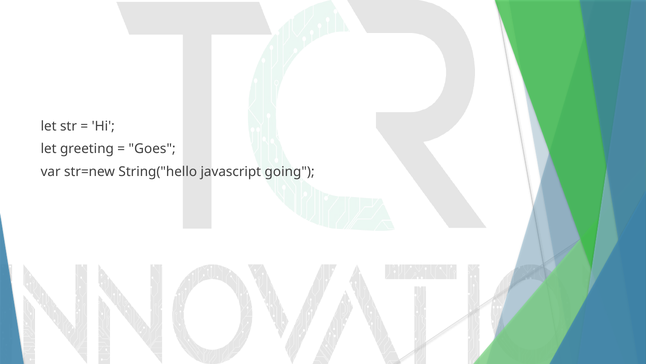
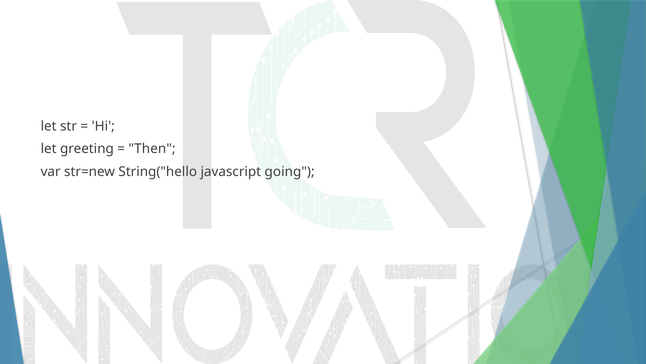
Goes: Goes -> Then (152, 149)
